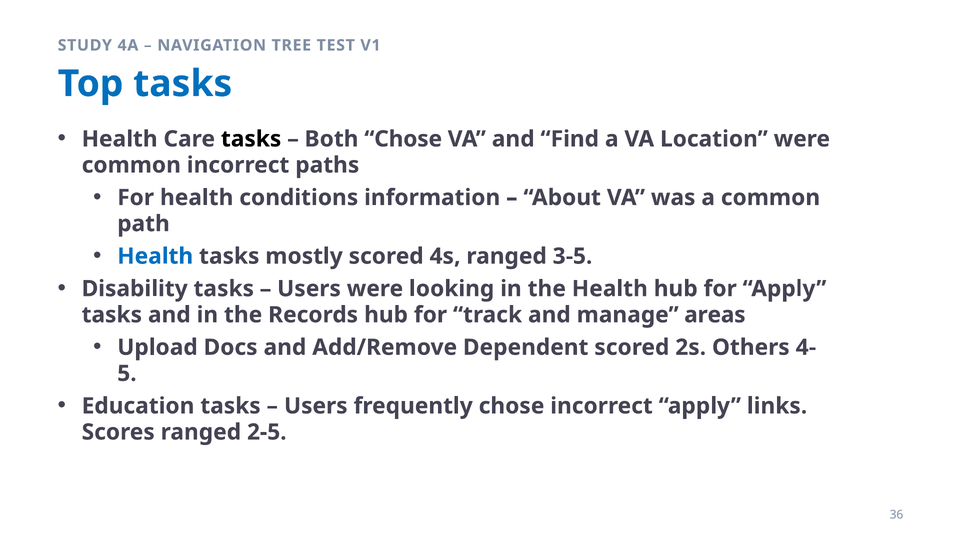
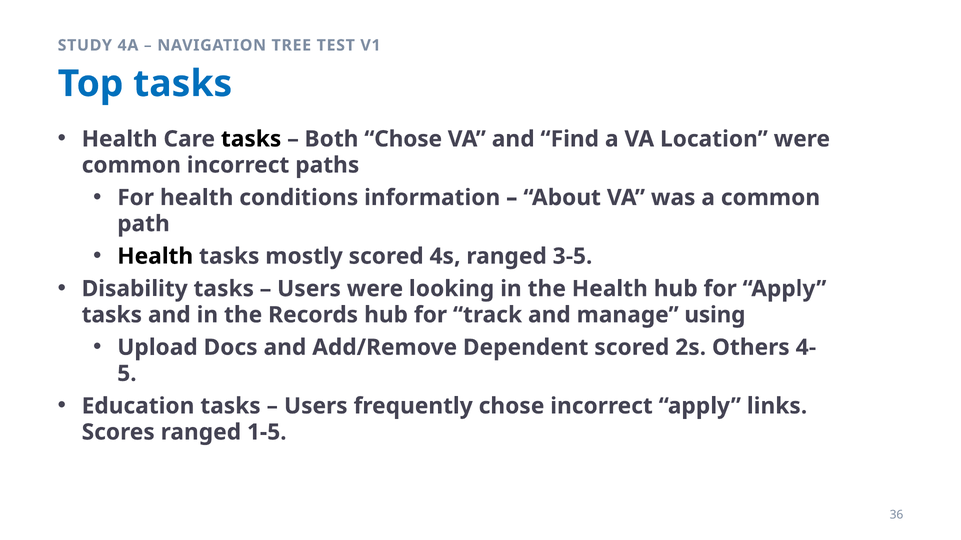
Health colour: blue -> black (155, 257)
areas: areas -> using (715, 315)
2-5: 2-5 -> 1-5 (267, 433)
